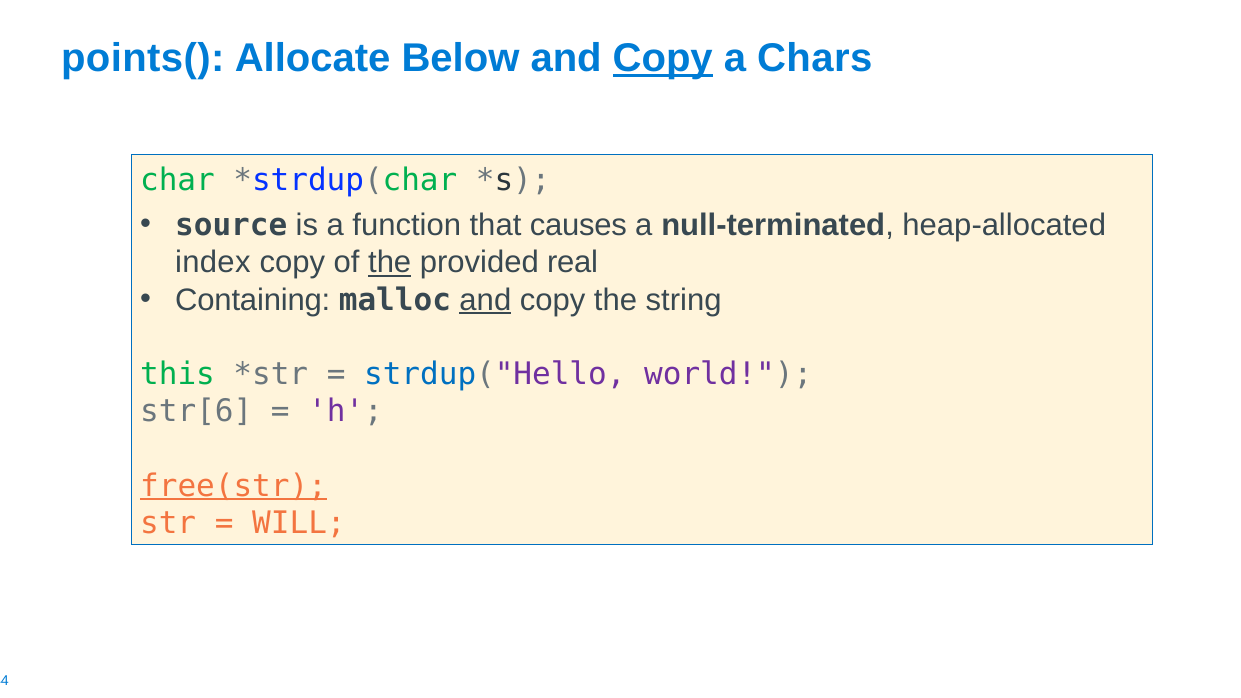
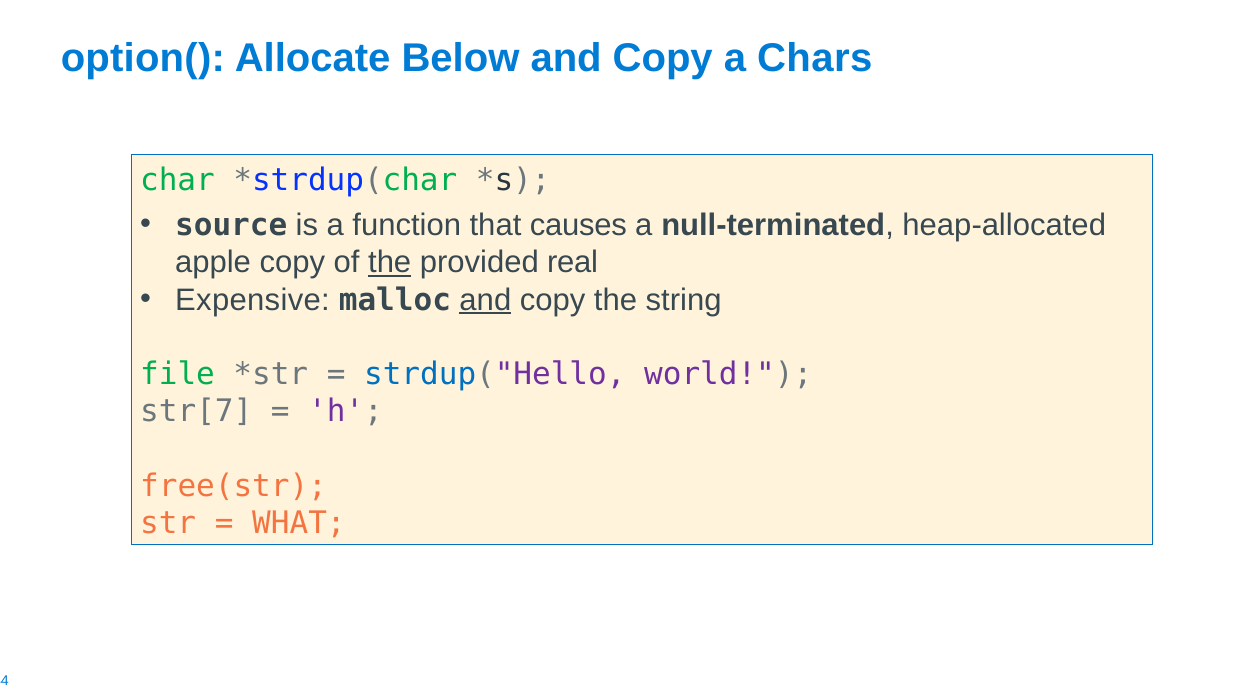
points(: points( -> option( (143, 58)
Copy underline: present -> none (663, 58)
index: index -> apple (213, 263)
Containing: Containing -> Expensive (252, 300)
this: this -> file (178, 374)
str[6: str[6 -> str[7 (196, 412)
free(str underline: present -> none (234, 486)
WILL: WILL -> WHAT (299, 523)
